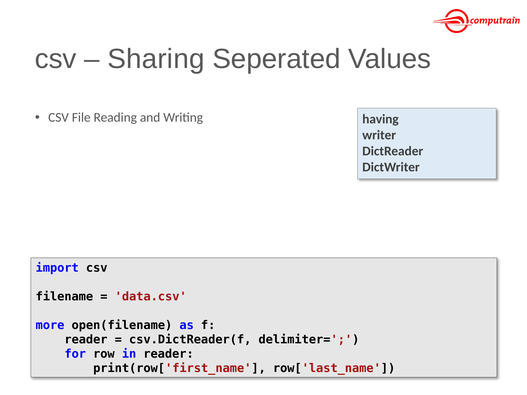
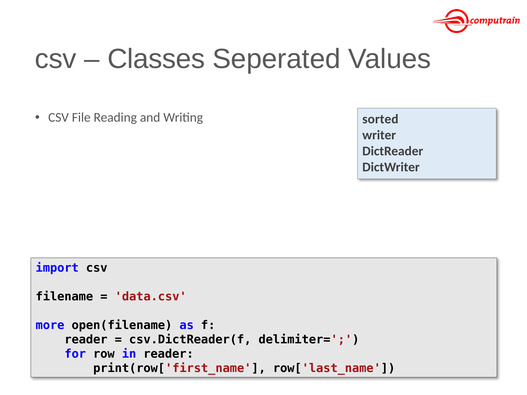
Sharing: Sharing -> Classes (156, 59)
having: having -> sorted (380, 119)
